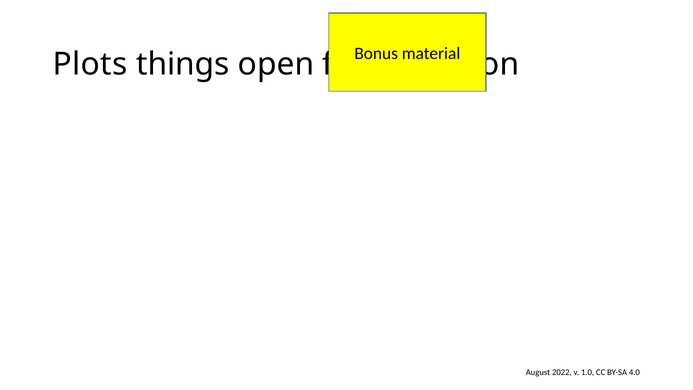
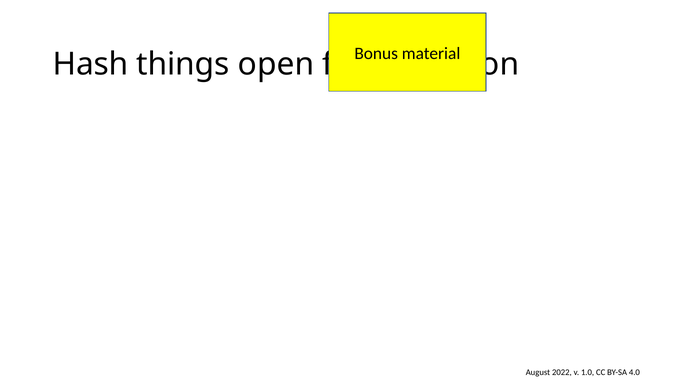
Plots: Plots -> Hash (90, 64)
